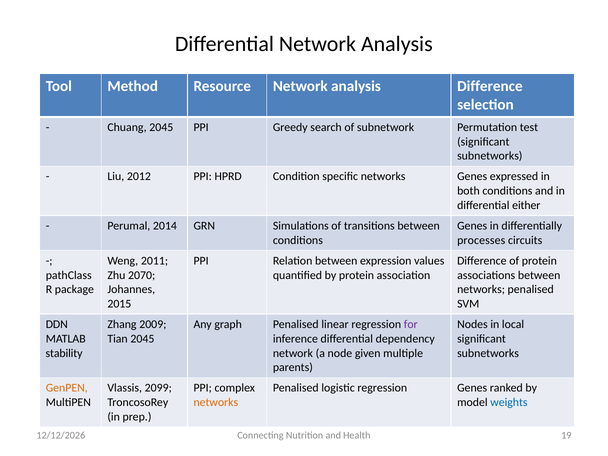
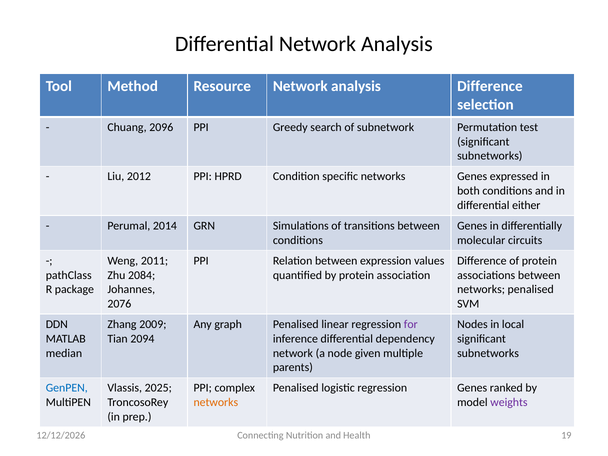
Chuang 2045: 2045 -> 2096 (161, 127)
processes: processes -> molecular (481, 240)
2070: 2070 -> 2084 (142, 275)
2015: 2015 -> 2076 (119, 304)
Tian 2045: 2045 -> 2094 (142, 339)
stability: stability -> median (64, 353)
GenPEN colour: orange -> blue (67, 388)
2099: 2099 -> 2025 (158, 388)
weights colour: blue -> purple (509, 402)
